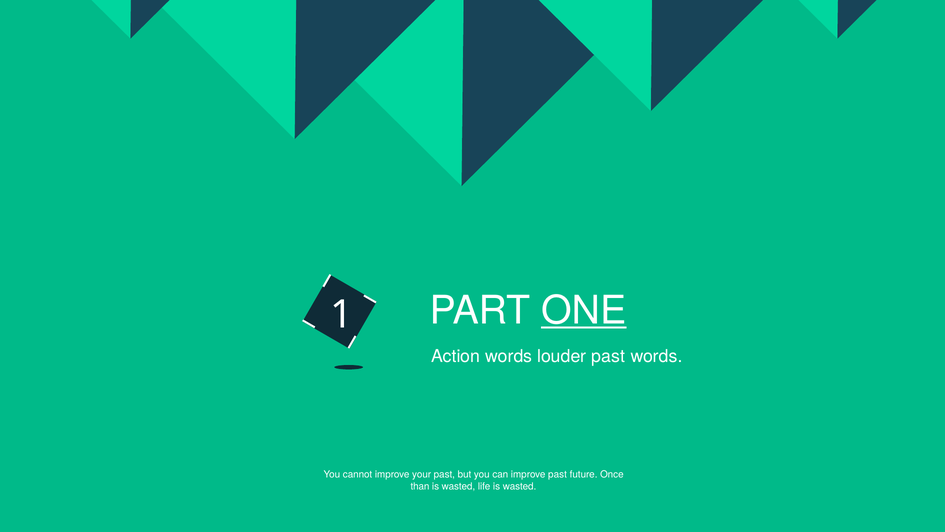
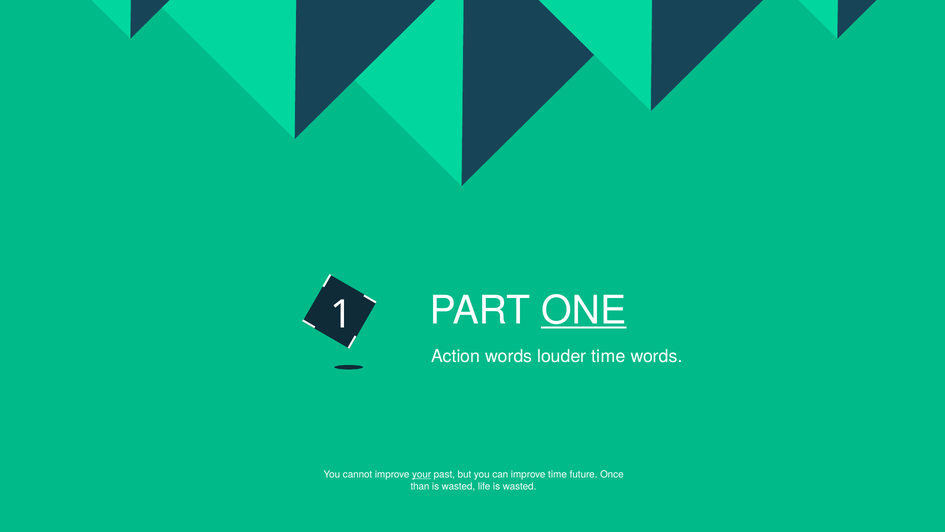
louder past: past -> time (608, 356)
your underline: none -> present (422, 474)
improve past: past -> time (558, 474)
